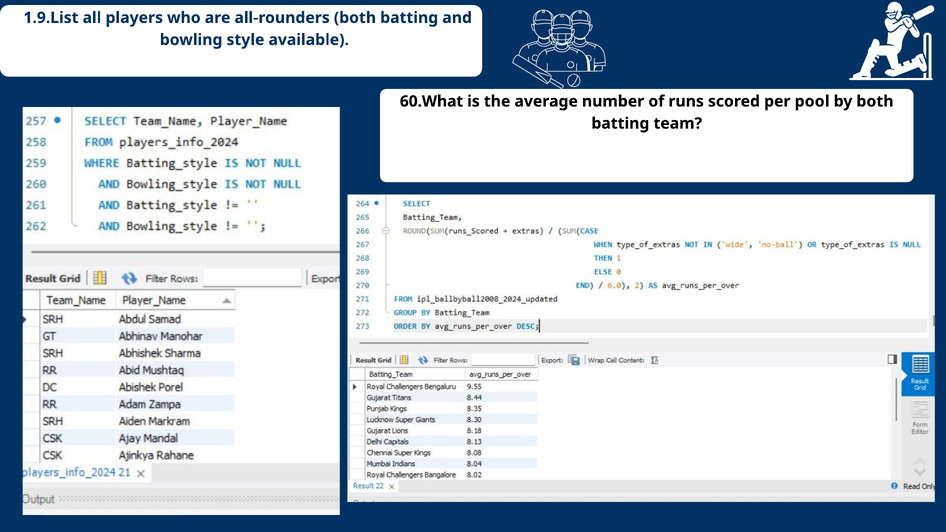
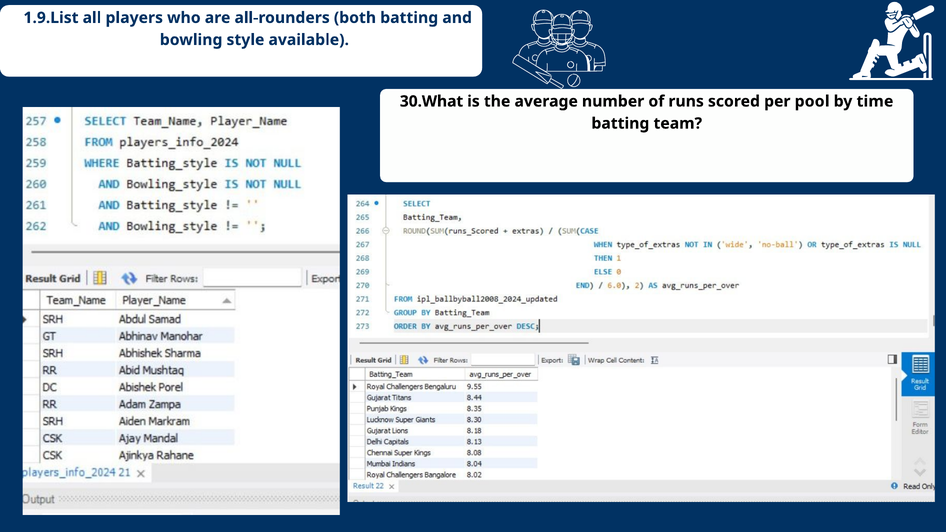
60.What: 60.What -> 30.What (432, 101)
by both: both -> time (875, 101)
